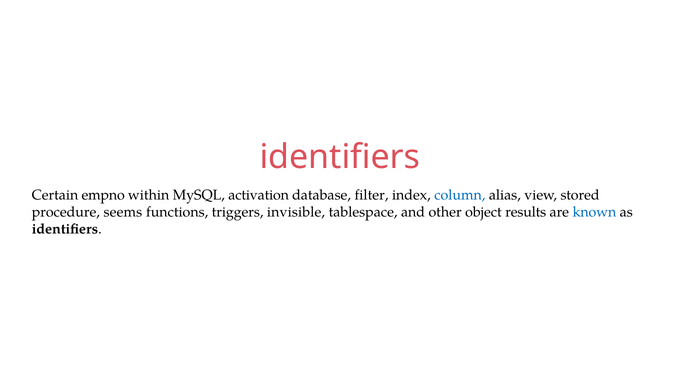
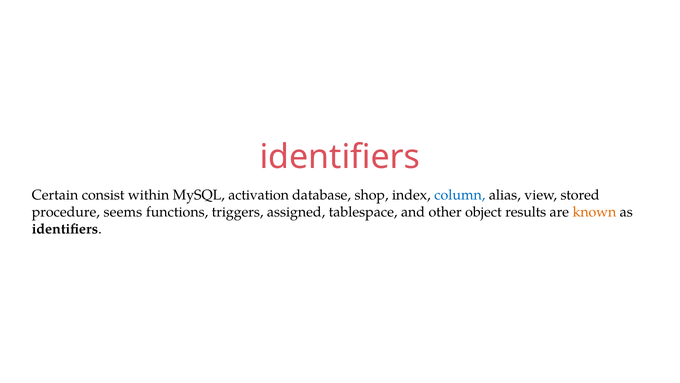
empno: empno -> consist (103, 195)
filter: filter -> shop (372, 195)
invisible: invisible -> assigned (296, 212)
known colour: blue -> orange (594, 212)
